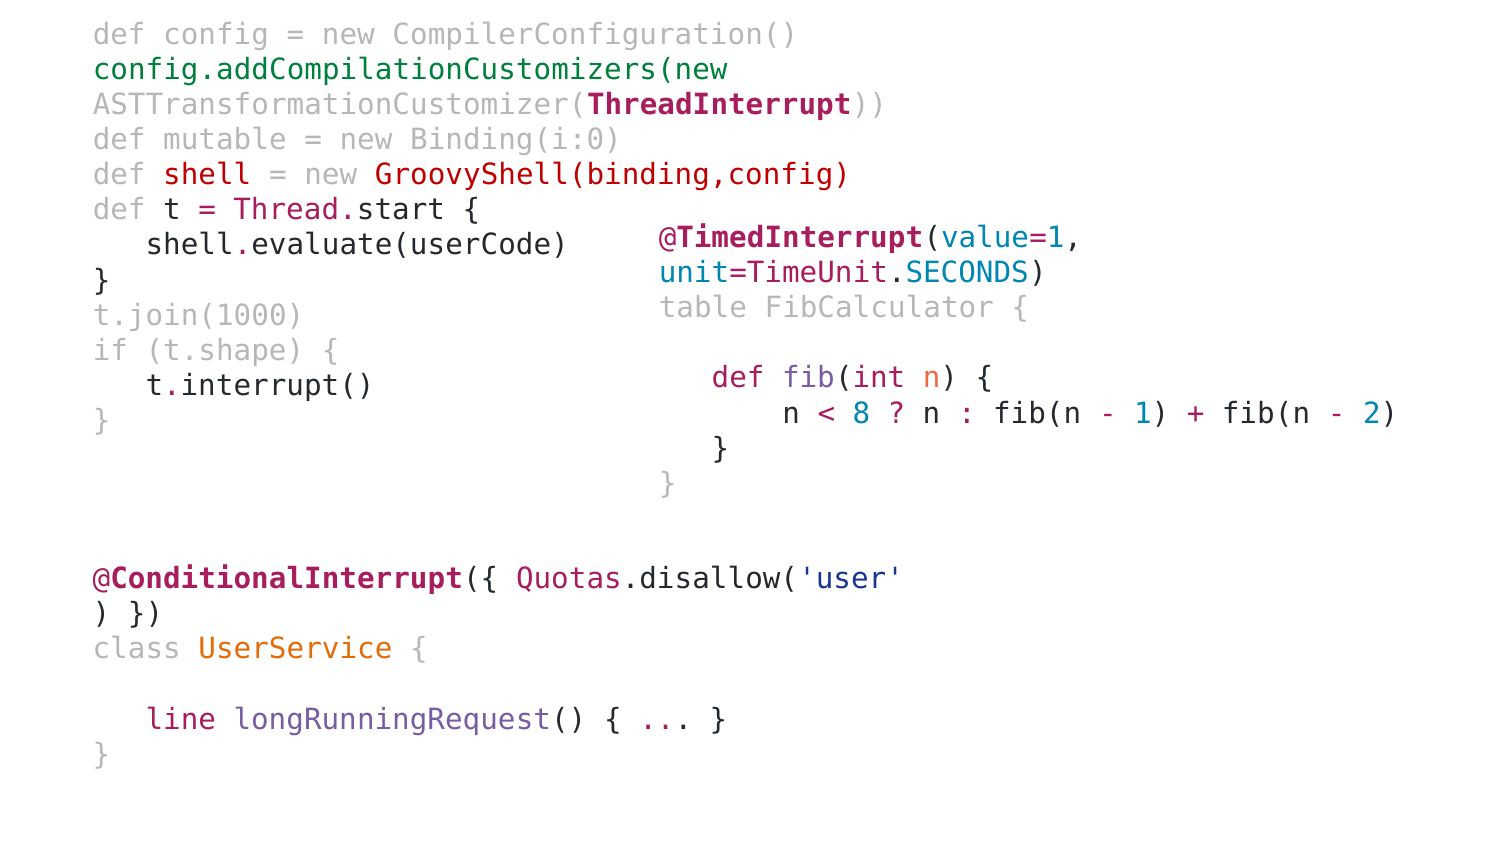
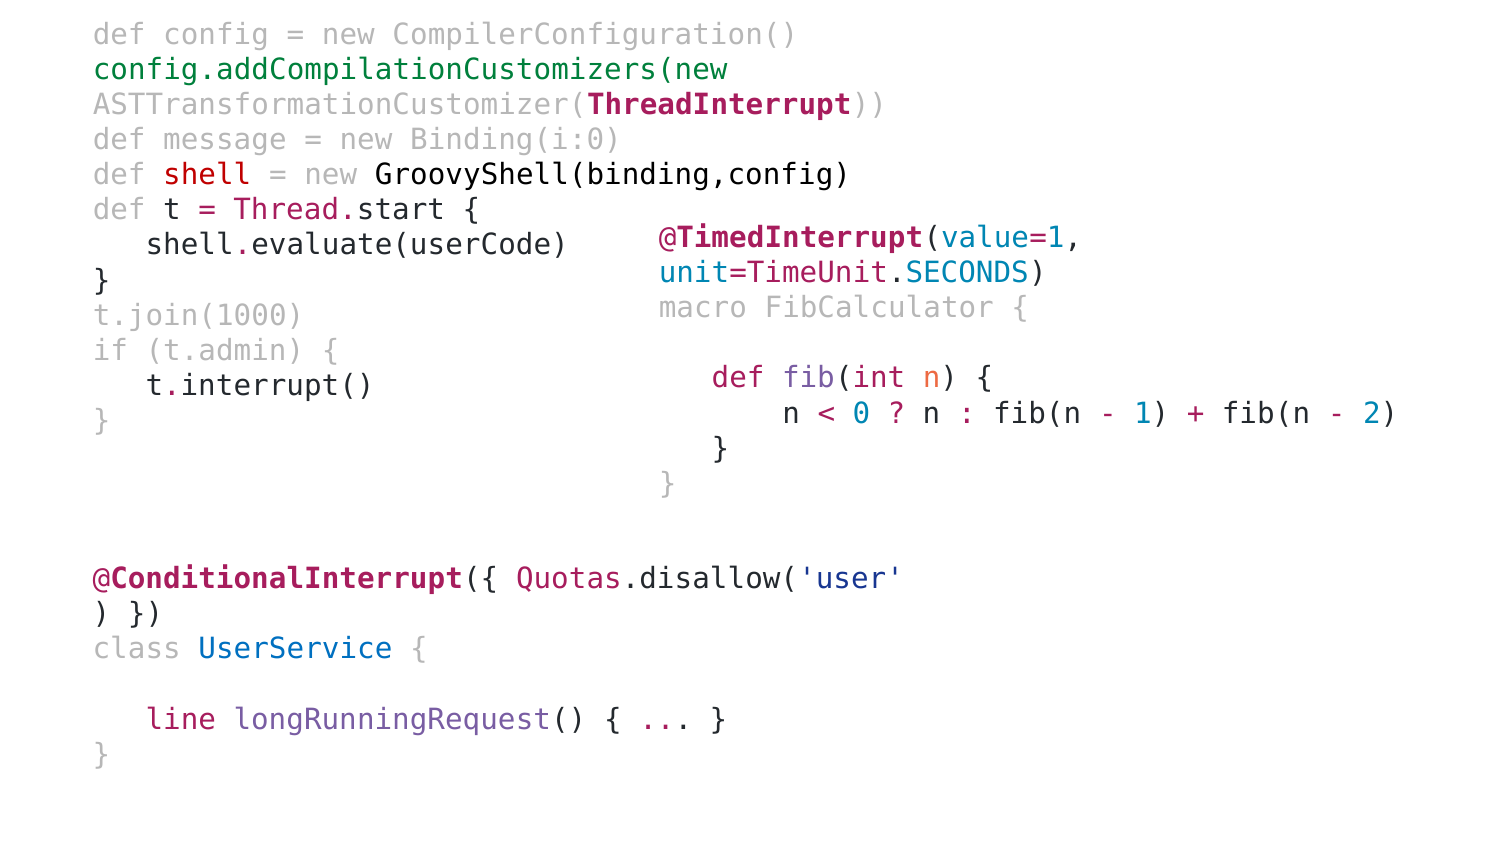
mutable: mutable -> message (225, 140)
GroovyShell(binding,config colour: red -> black (613, 175)
table: table -> macro (703, 308)
t.shape: t.shape -> t.admin (225, 351)
8: 8 -> 0 (861, 413)
UserService colour: orange -> blue (295, 649)
